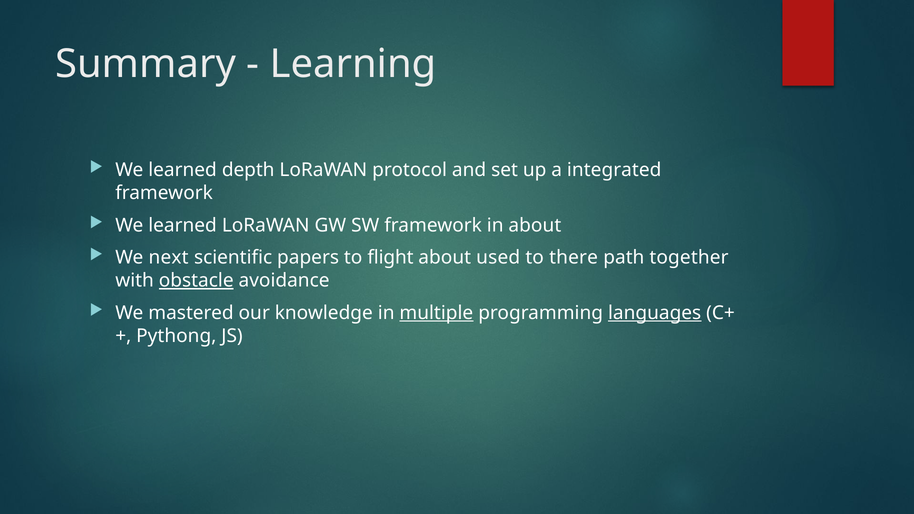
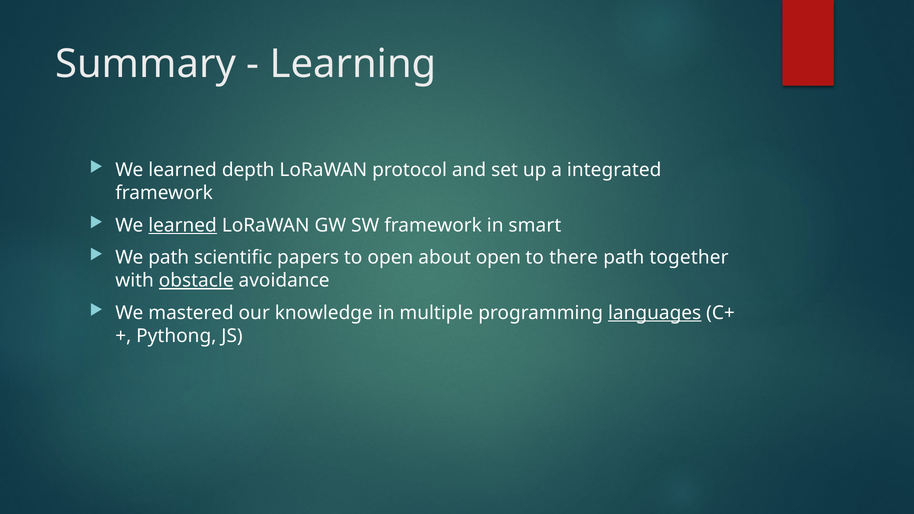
learned underline: none -> present (183, 225)
in about: about -> smart (535, 225)
We next: next -> path (169, 258)
to flight: flight -> open (390, 258)
about used: used -> open (498, 258)
multiple underline: present -> none (436, 313)
